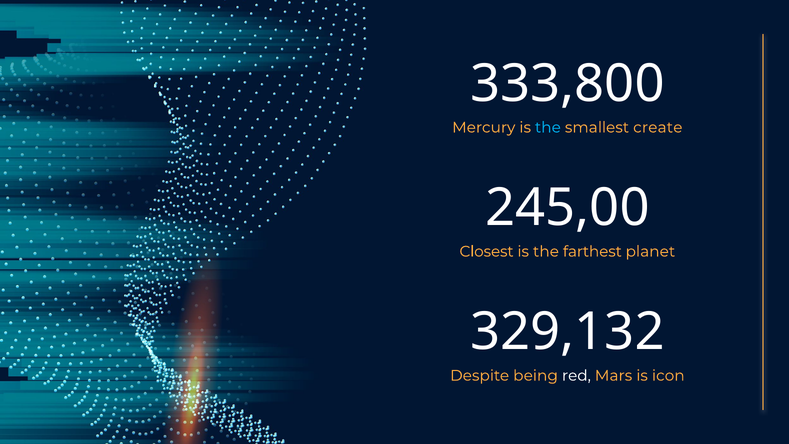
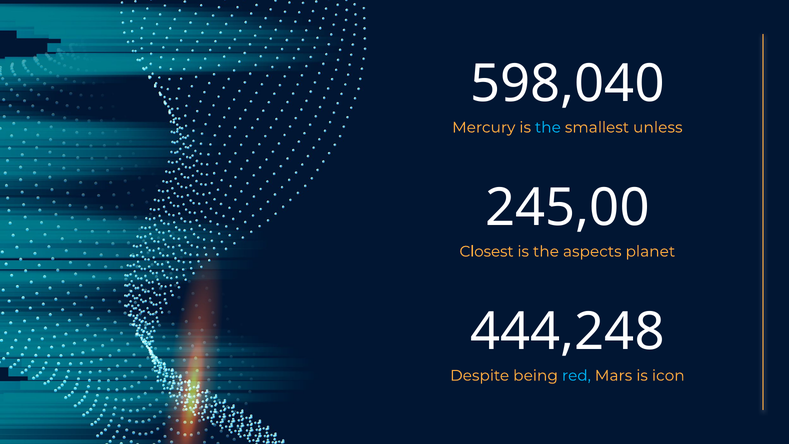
333,800: 333,800 -> 598,040 (567, 84)
create: create -> unless (658, 127)
farthest: farthest -> aspects (592, 251)
329,132: 329,132 -> 444,248 (567, 332)
red colour: white -> light blue (576, 375)
